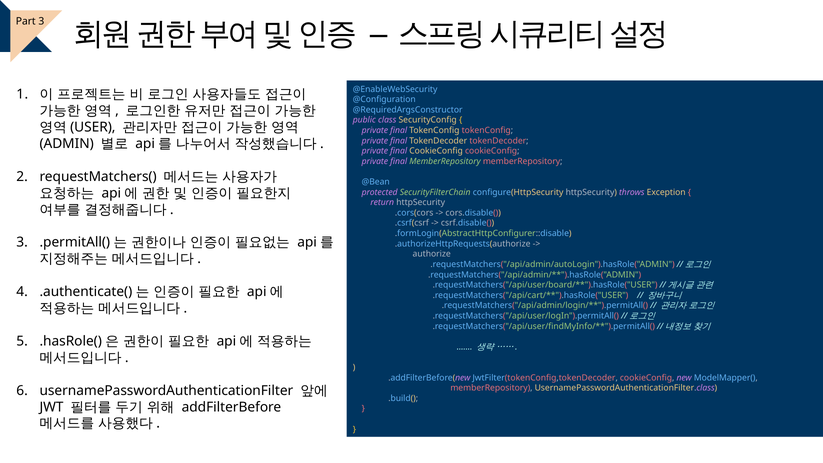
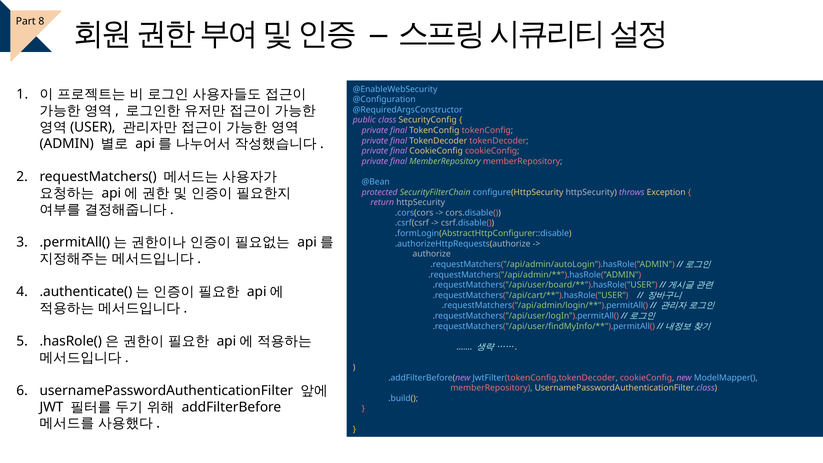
Part 3: 3 -> 8 (41, 21)
